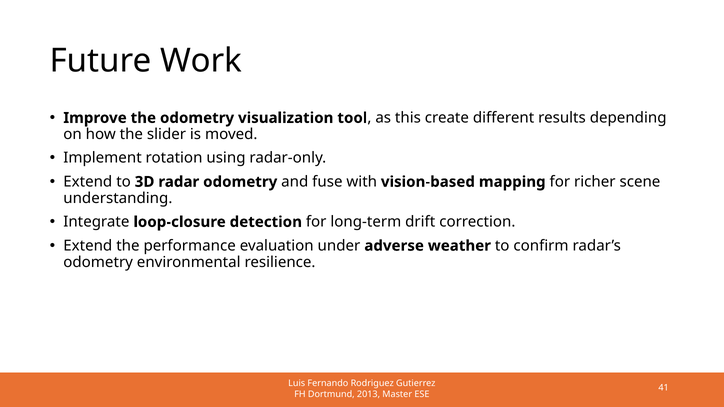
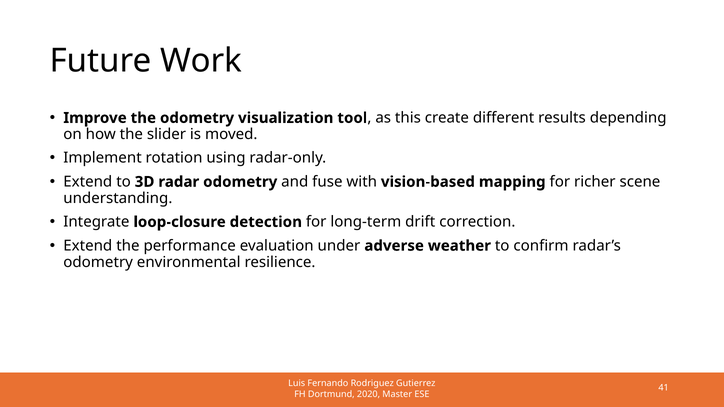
2013: 2013 -> 2020 (369, 394)
